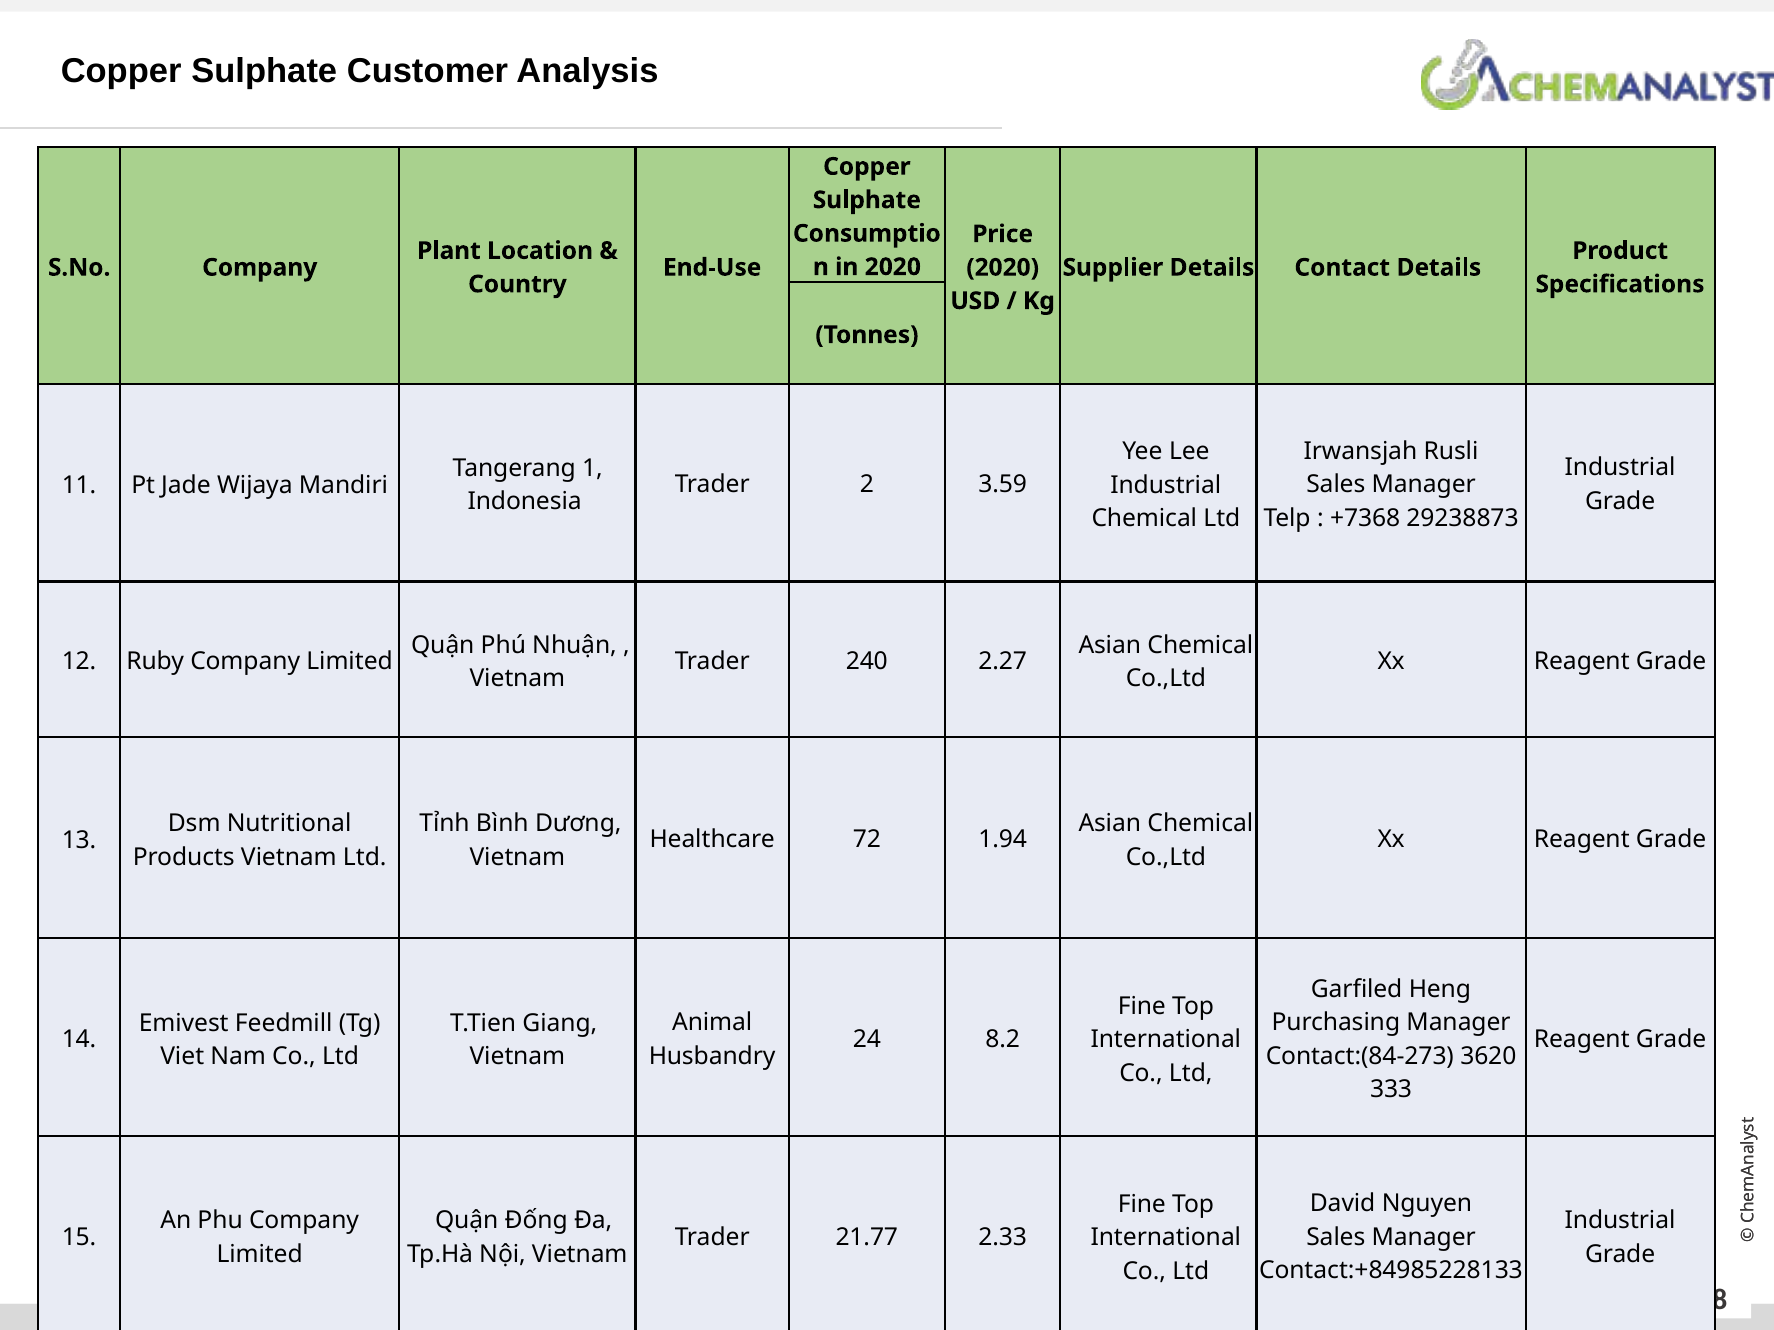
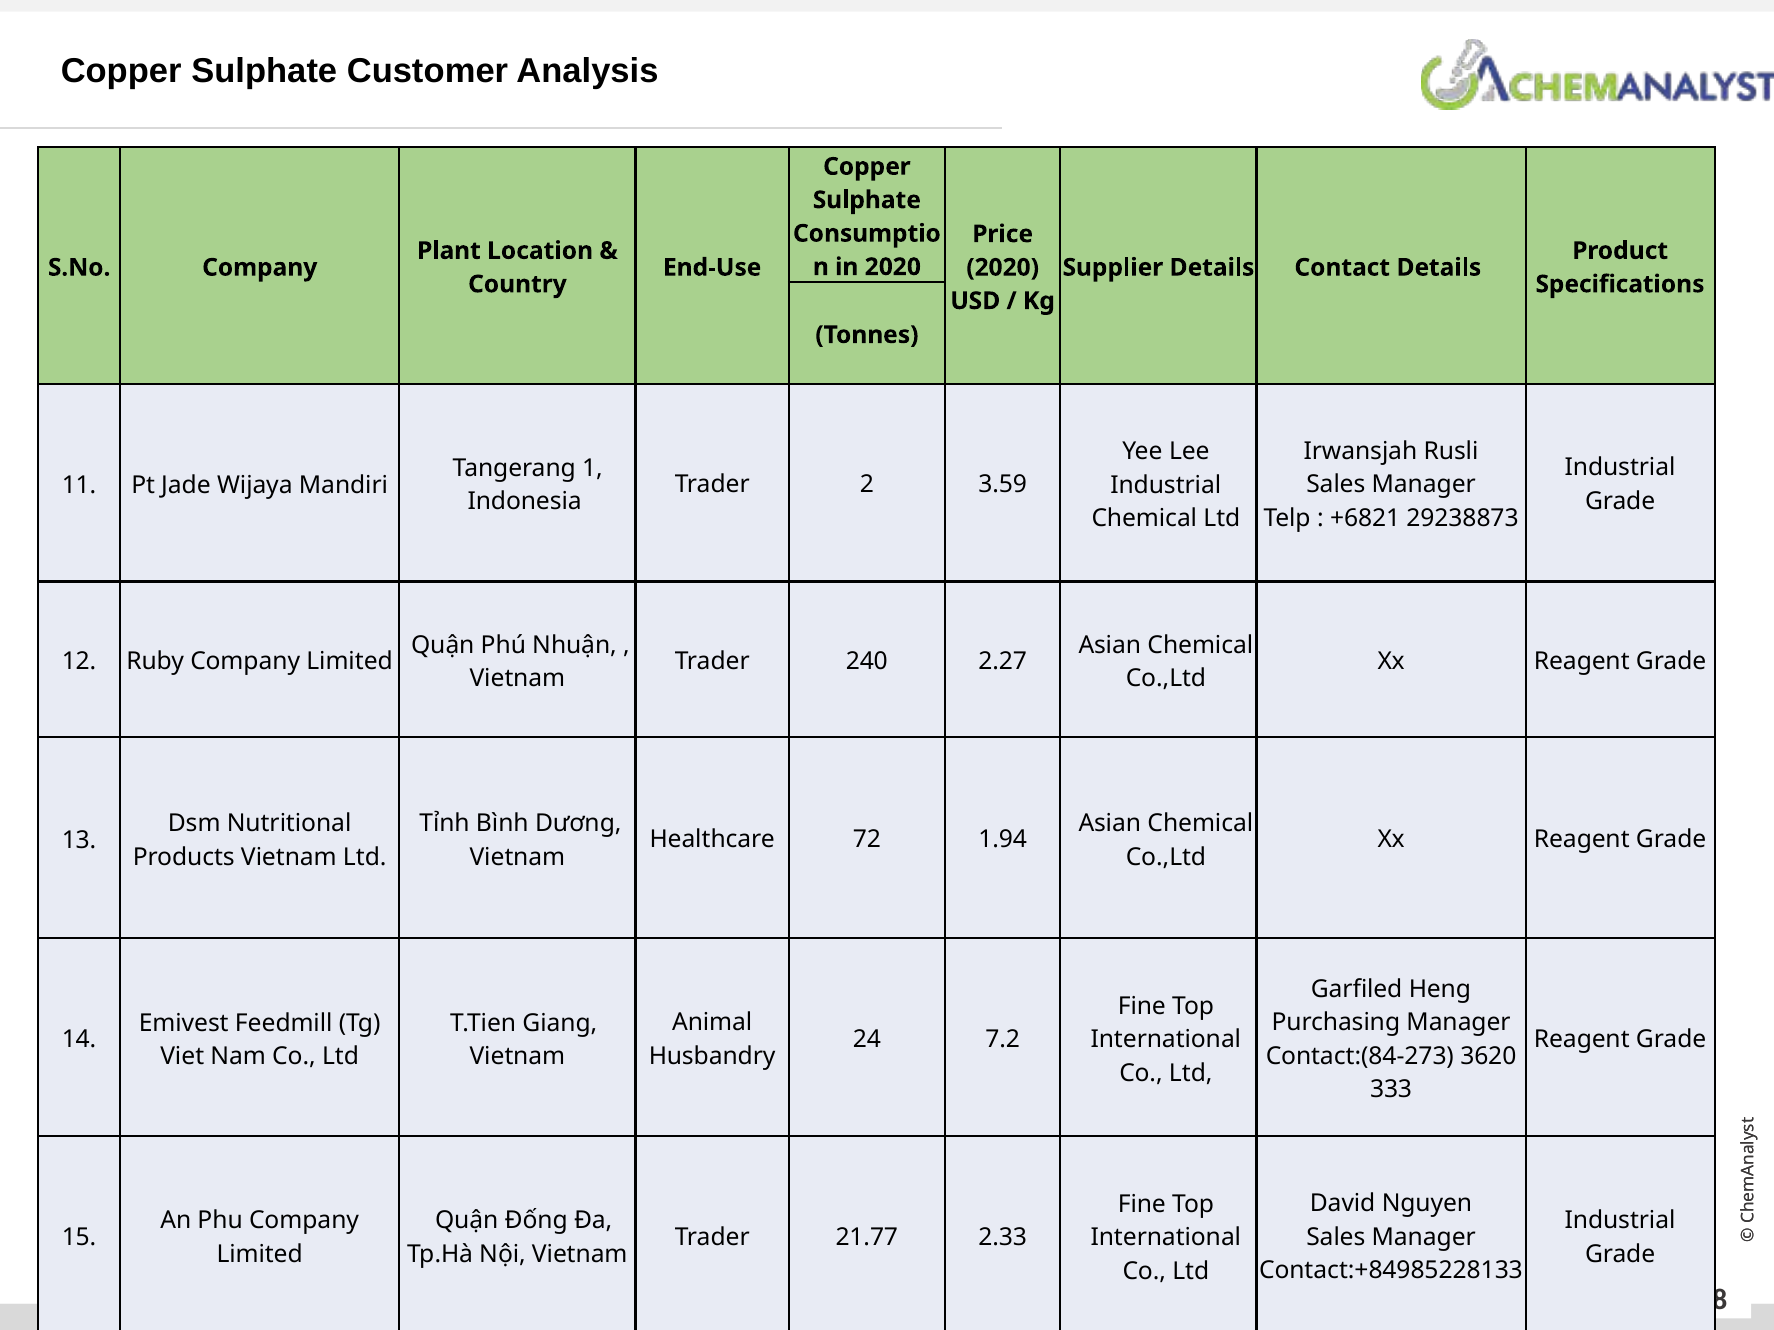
+7368: +7368 -> +6821 (1365, 518)
8.2: 8.2 -> 7.2 (1003, 1040)
